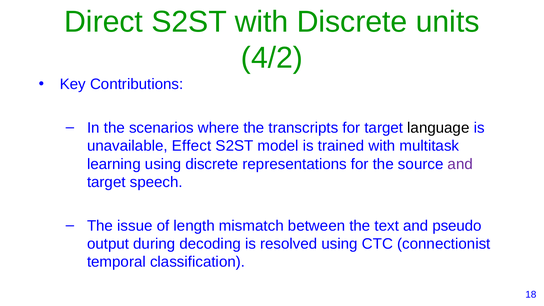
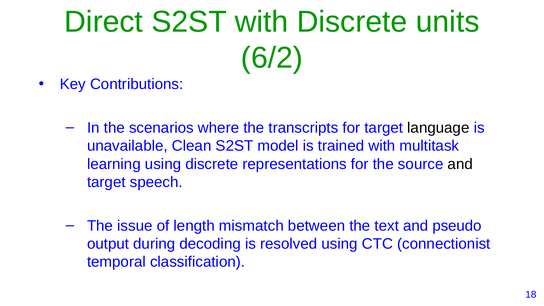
4/2: 4/2 -> 6/2 (272, 58)
Effect: Effect -> Clean (192, 146)
and colour: purple -> black (460, 164)
